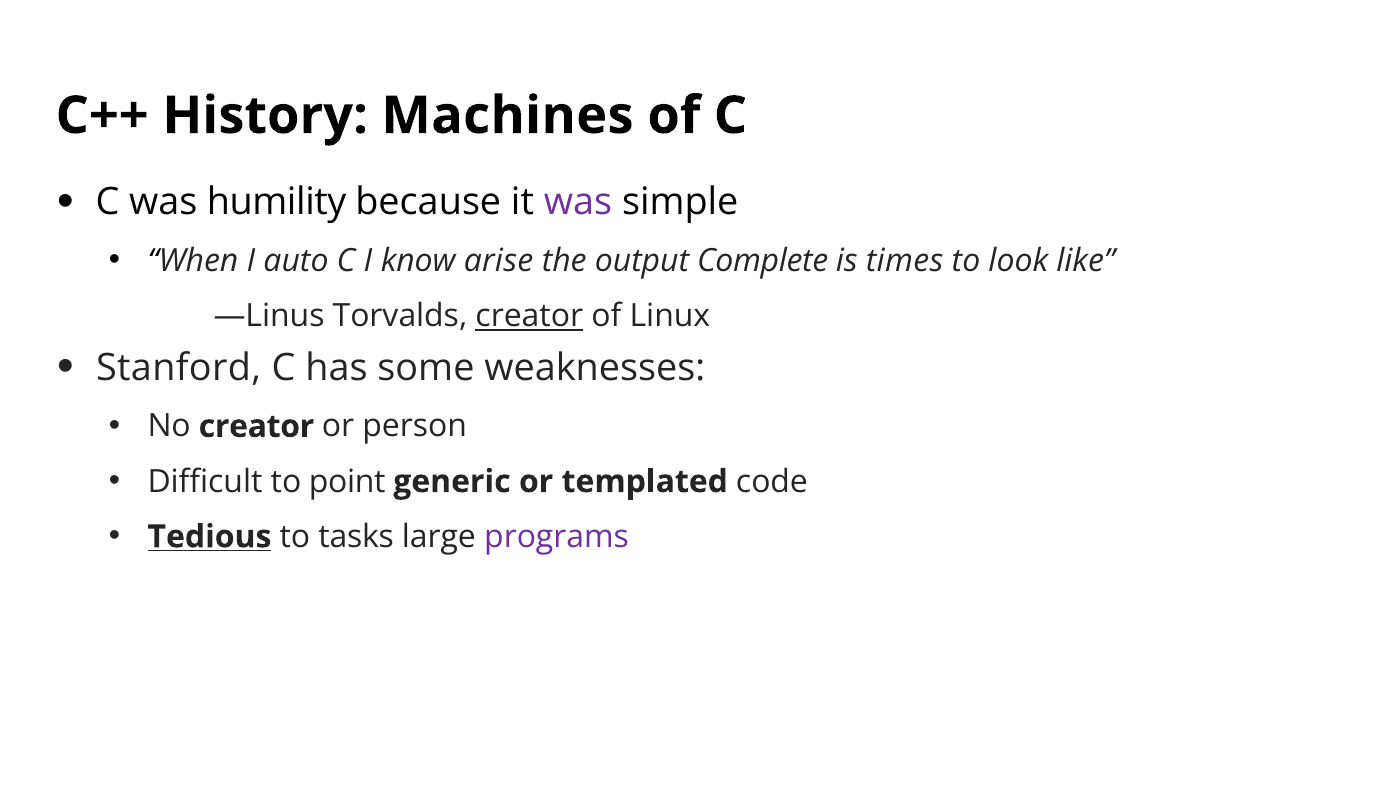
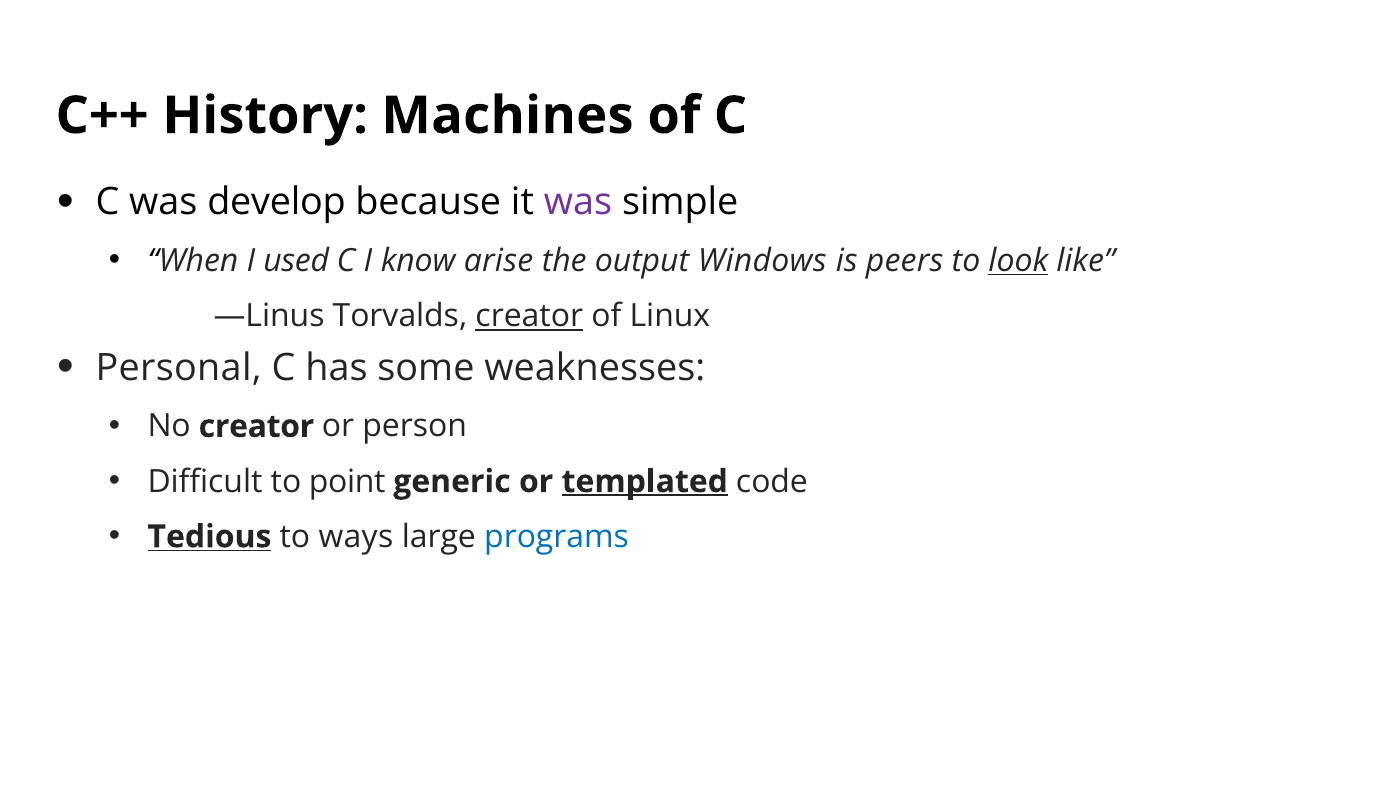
humility: humility -> develop (277, 202)
auto: auto -> used (296, 261)
Complete: Complete -> Windows (762, 261)
times: times -> peers (905, 261)
look underline: none -> present (1018, 261)
Stanford: Stanford -> Personal (179, 368)
templated underline: none -> present (645, 482)
tasks: tasks -> ways (356, 537)
programs colour: purple -> blue (557, 537)
